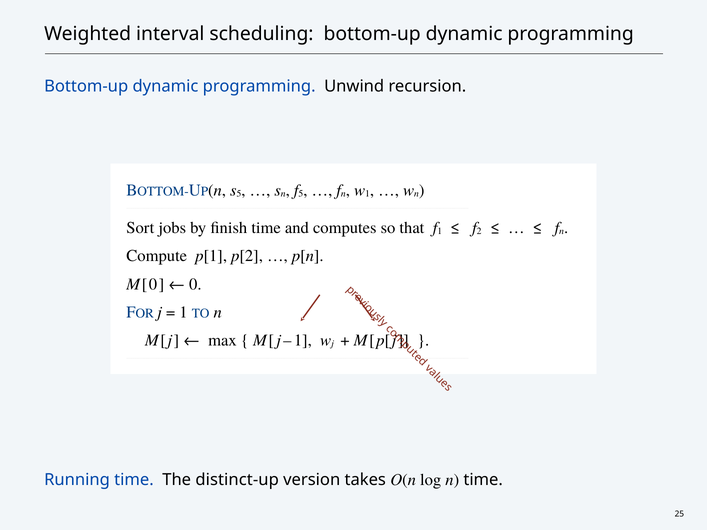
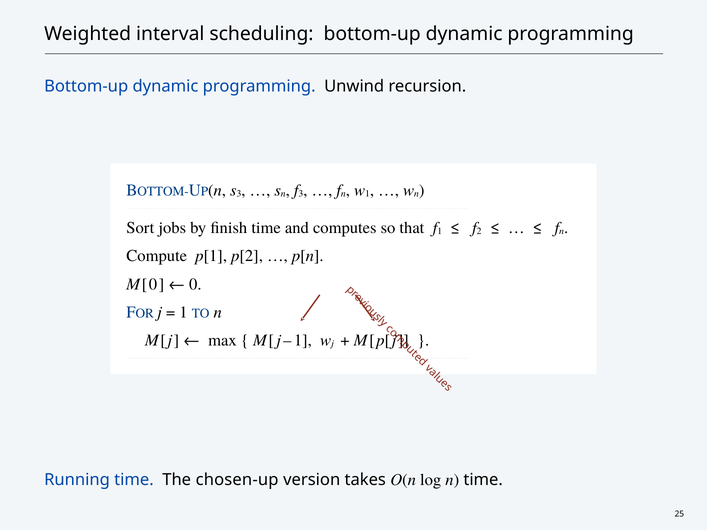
5: 5 -> 3 (239, 194)
5: 5 -> 3 (301, 194)
distinct-up: distinct-up -> chosen-up (237, 480)
